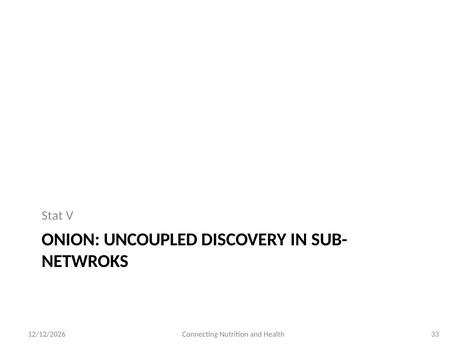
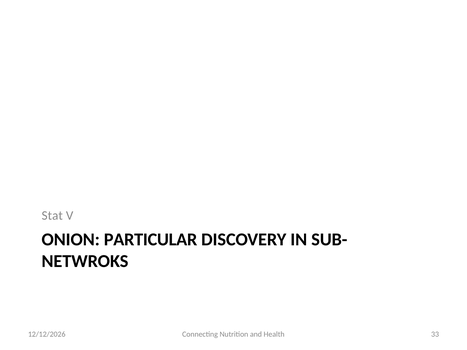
UNCOUPLED: UNCOUPLED -> PARTICULAR (151, 240)
